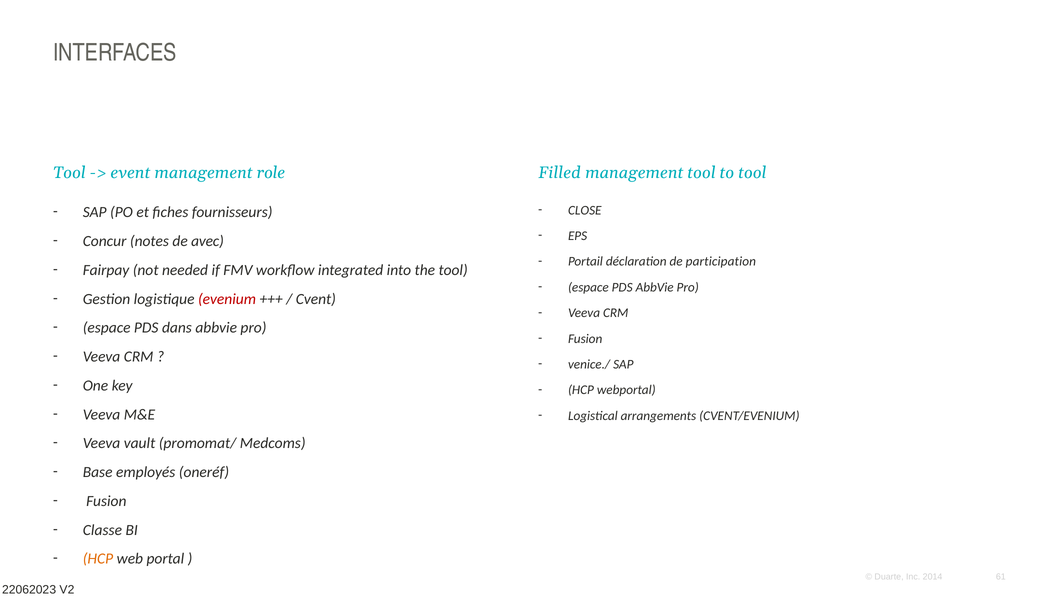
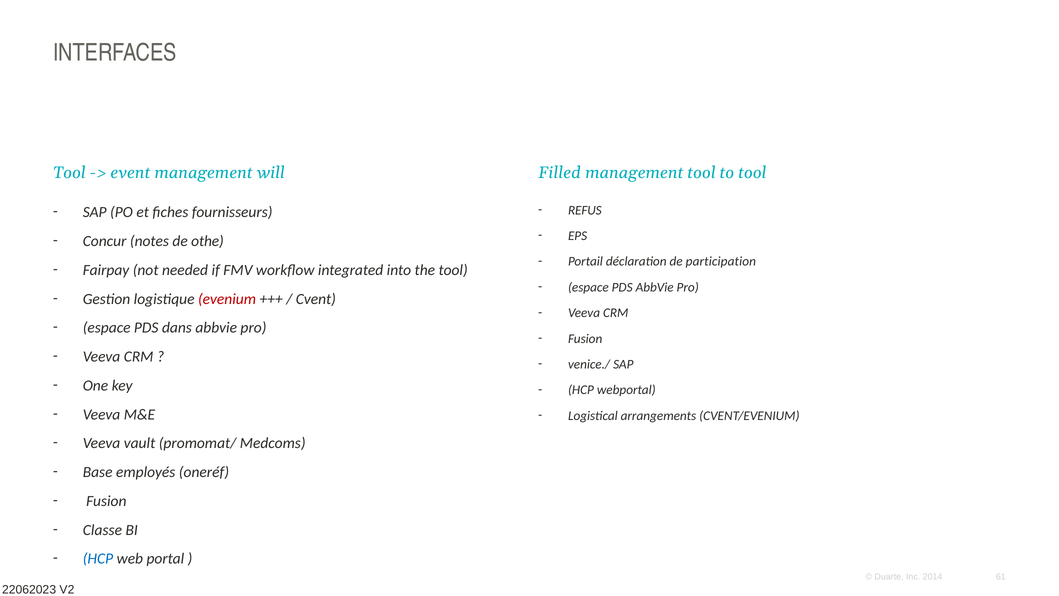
role: role -> will (271, 173)
CLOSE: CLOSE -> REFUS (585, 210)
avec: avec -> othe (207, 241)
HCP colour: orange -> blue (98, 559)
